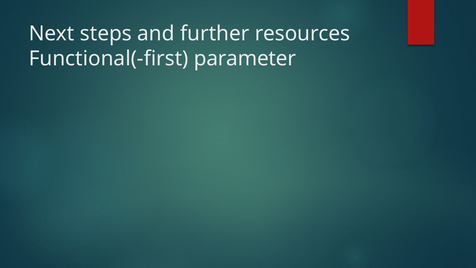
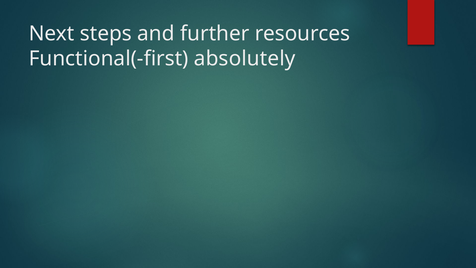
parameter: parameter -> absolutely (245, 58)
